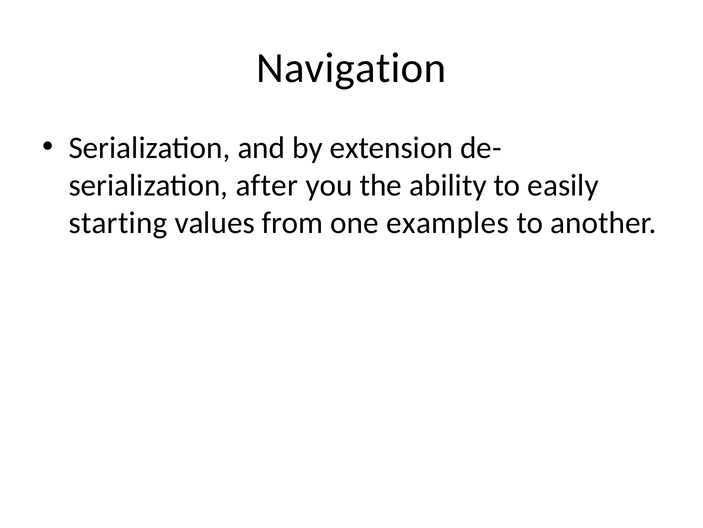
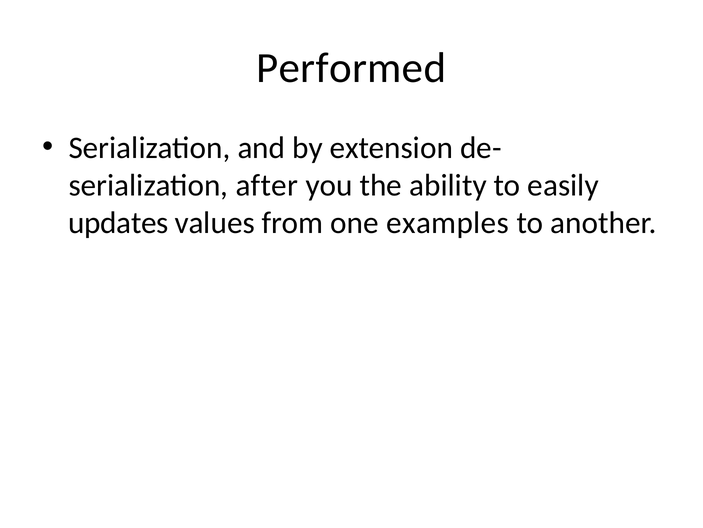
Navigation: Navigation -> Performed (351, 68)
starting: starting -> updates (118, 222)
